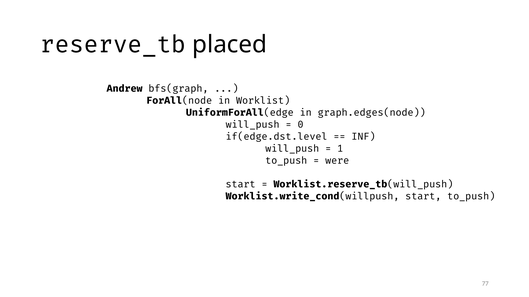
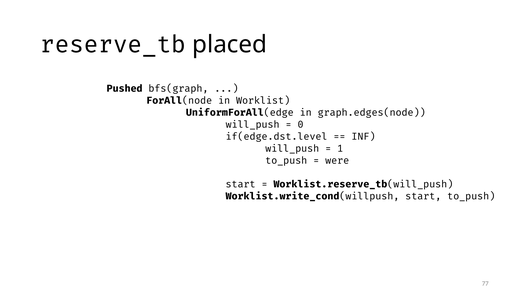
Andrew: Andrew -> Pushed (125, 89)
